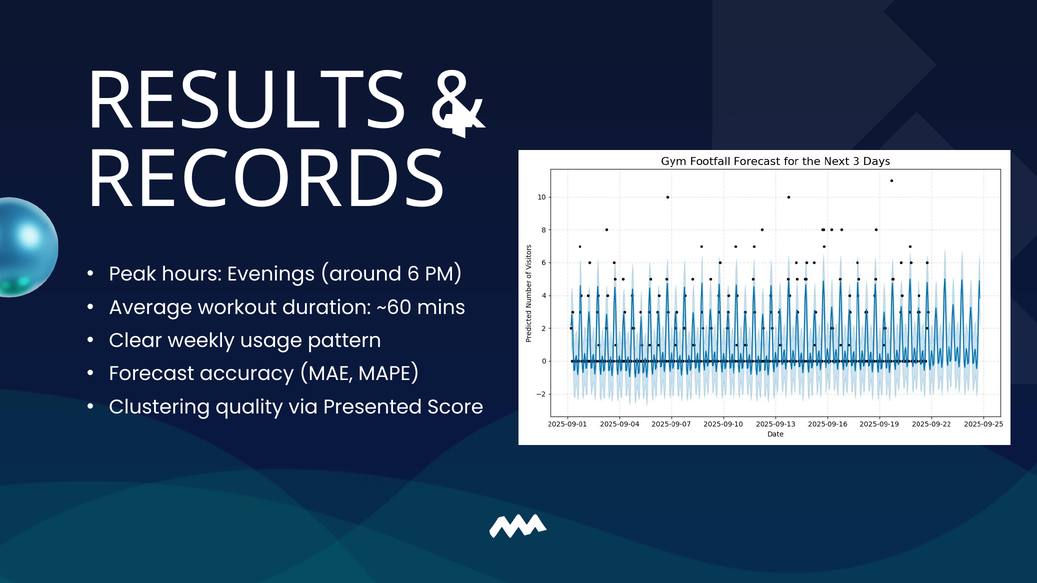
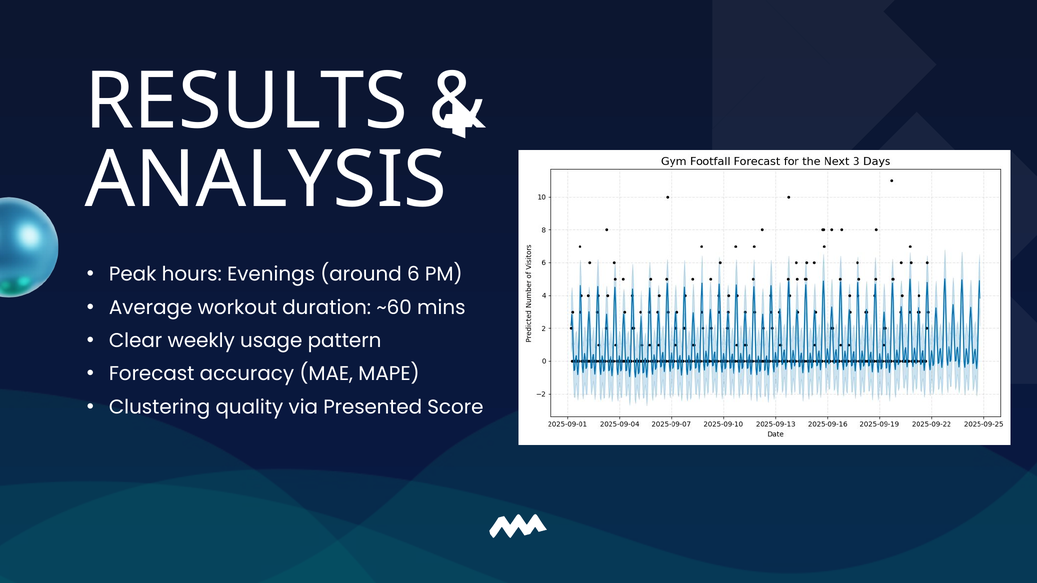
RECORDS: RECORDS -> ANALYSIS (266, 180)
